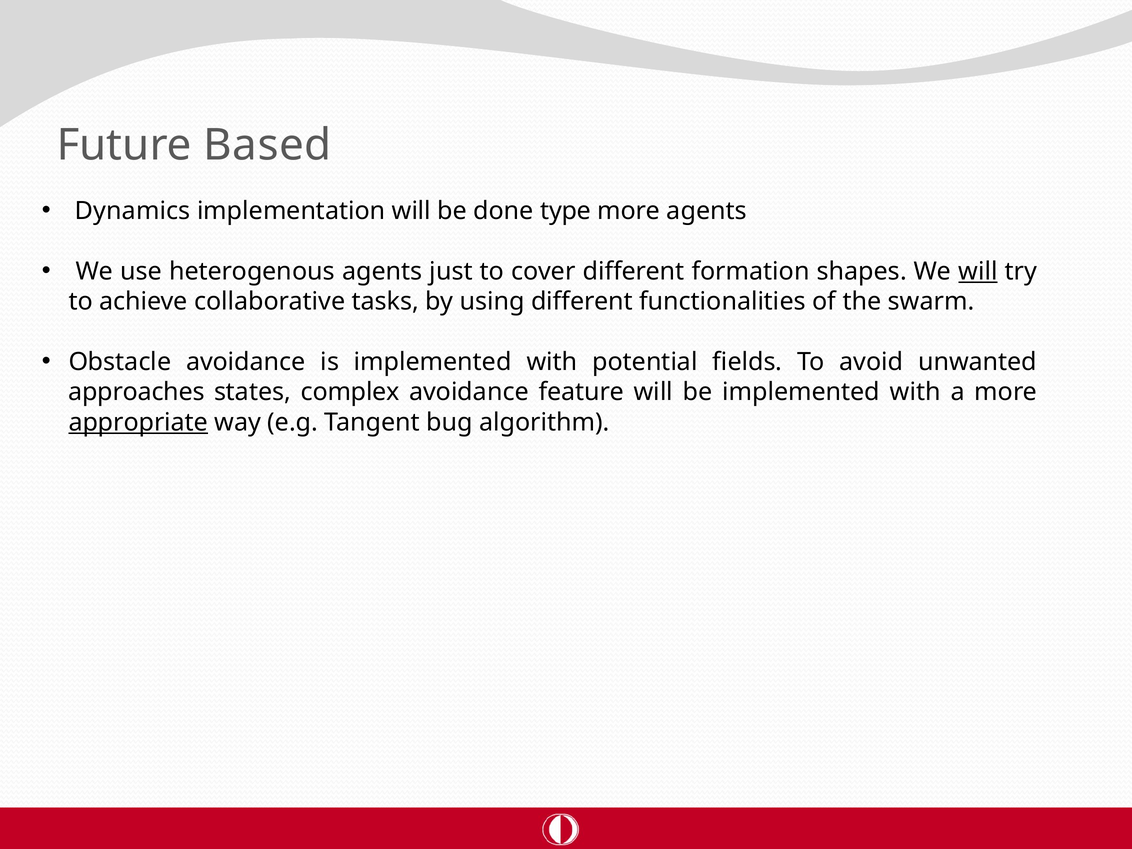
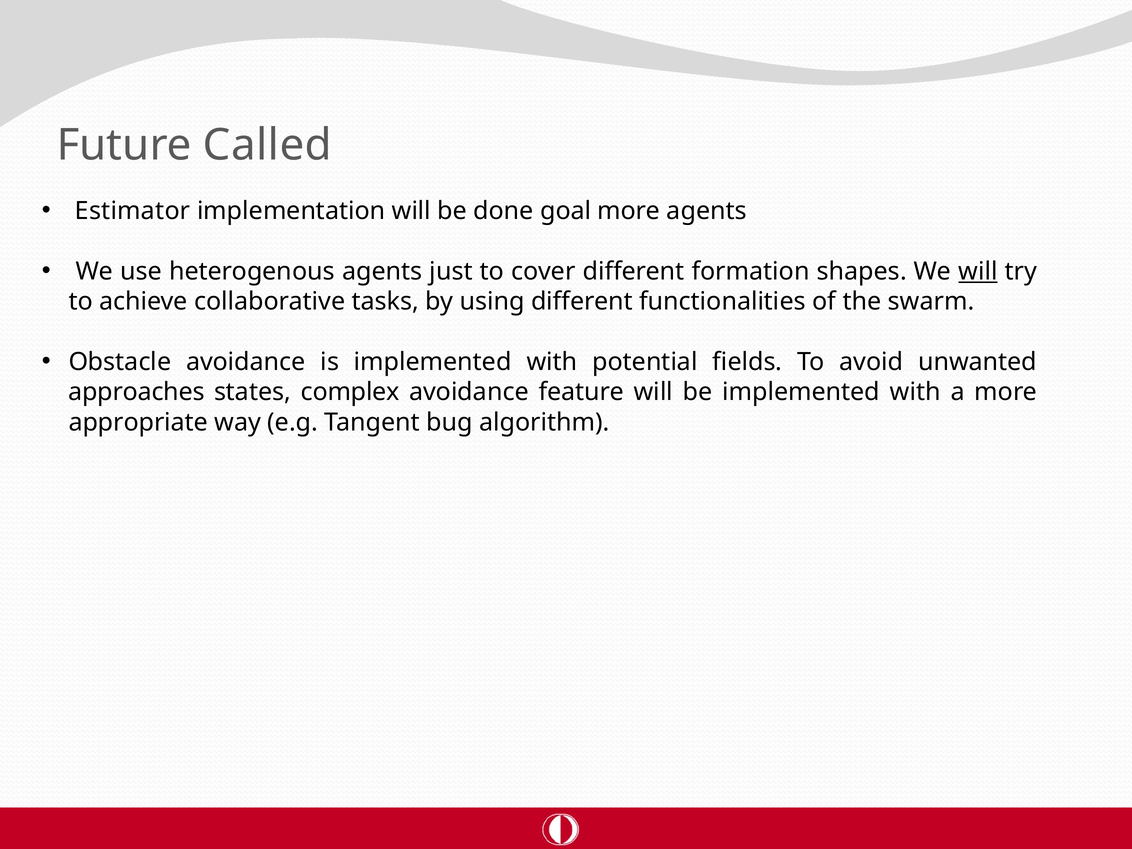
Based: Based -> Called (267, 145)
Dynamics: Dynamics -> Estimator (133, 211)
type: type -> goal (566, 211)
appropriate underline: present -> none (138, 422)
